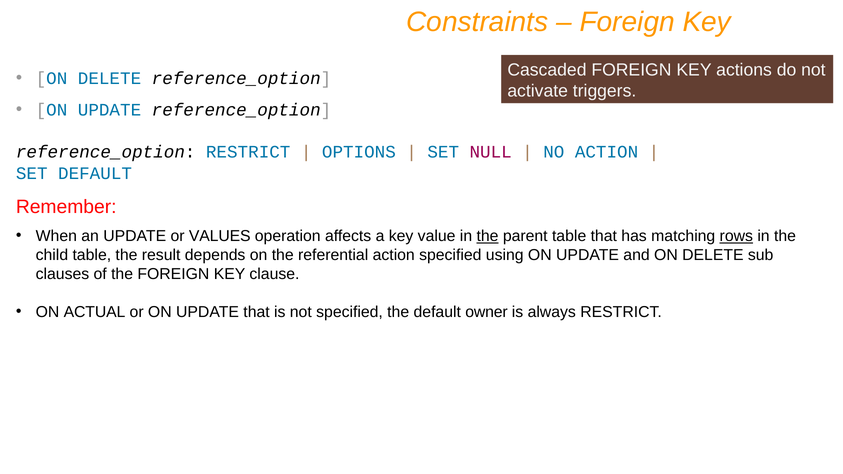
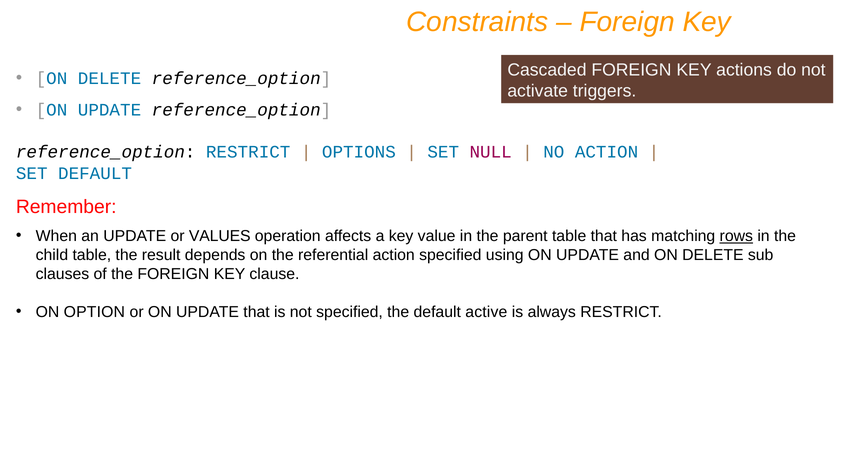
the underline: present -> none (488, 236)
ACTUAL: ACTUAL -> OPTION (94, 312)
owner: owner -> active (486, 312)
